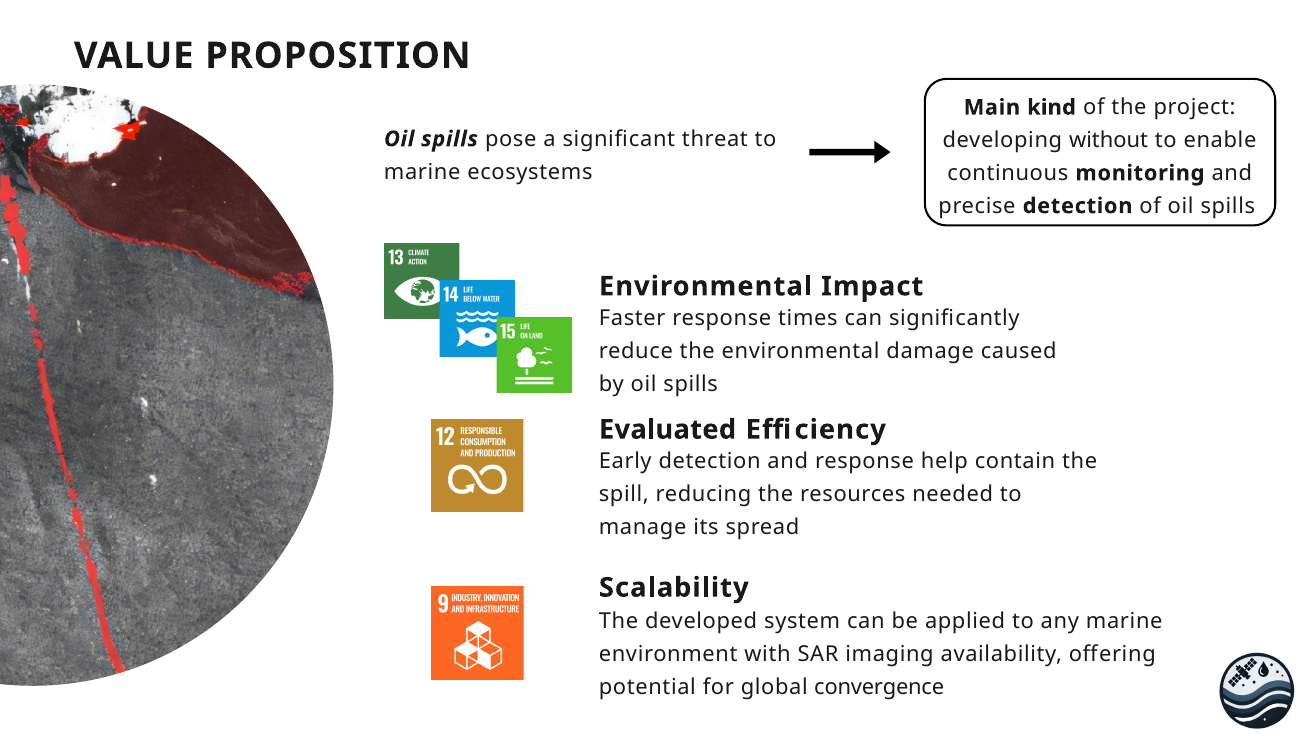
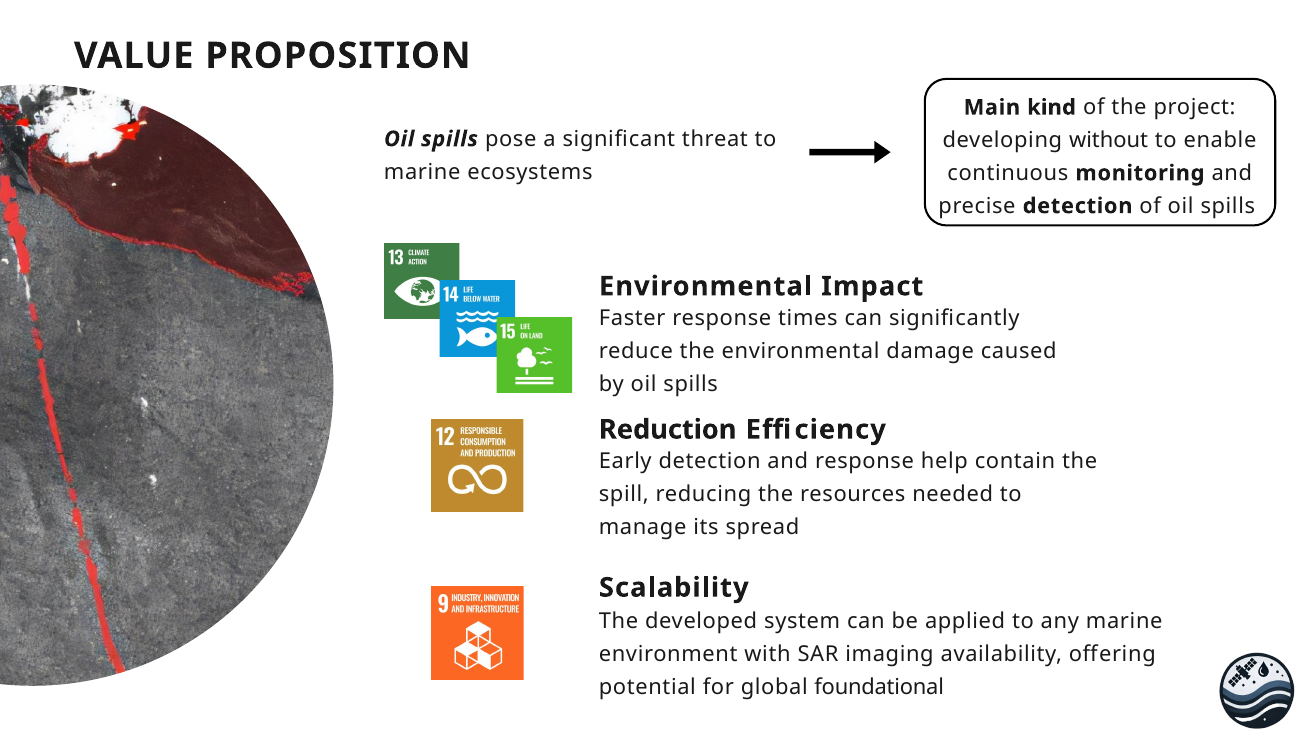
Evaluated: Evaluated -> Reduction (668, 430)
convergence: convergence -> foundational (879, 687)
